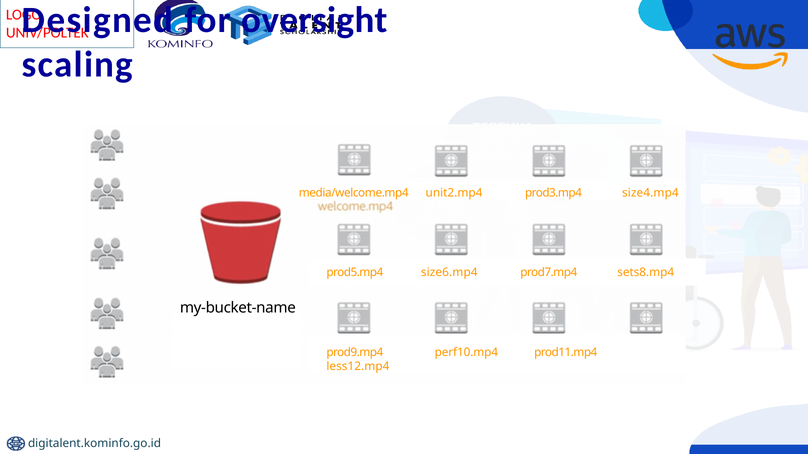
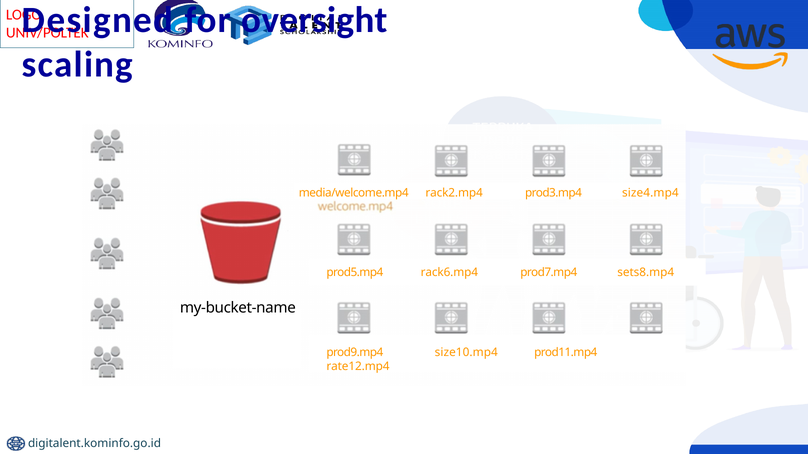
unit2.mp4: unit2.mp4 -> rack2.mp4 (454, 193)
size6.mp4: size6.mp4 -> rack6.mp4 (449, 272)
perf10.mp4: perf10.mp4 -> size10.mp4 (466, 353)
less12.mp4: less12.mp4 -> rate12.mp4 (358, 367)
